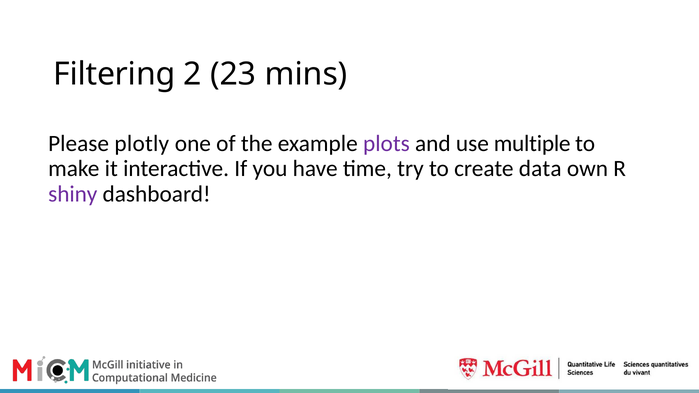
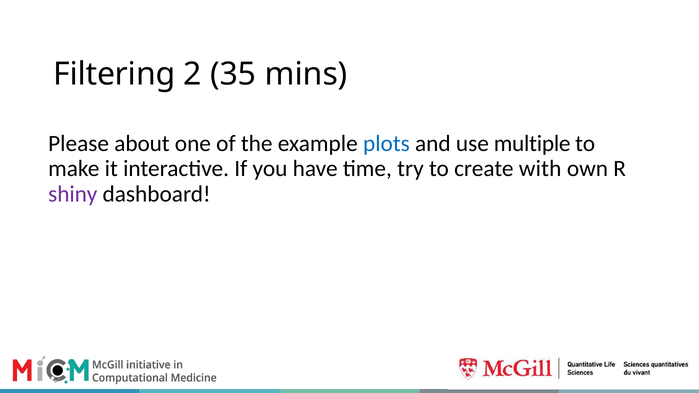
23: 23 -> 35 (233, 74)
plotly: plotly -> about (142, 144)
plots colour: purple -> blue (386, 144)
data: data -> with (540, 169)
